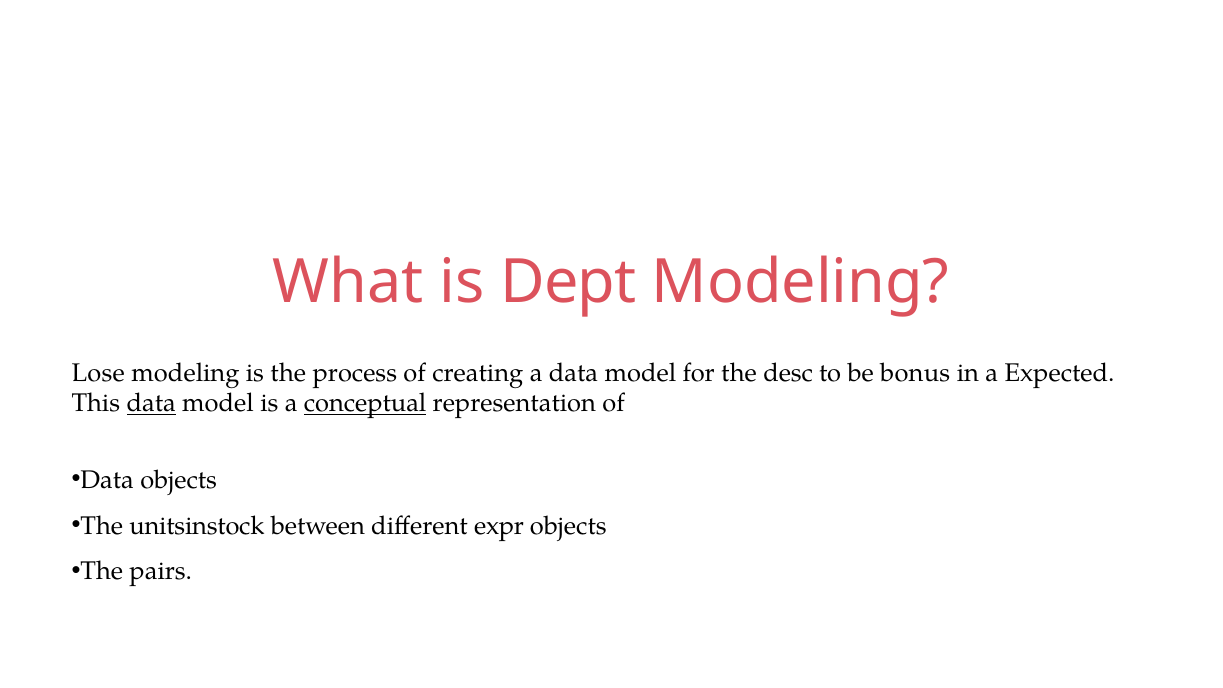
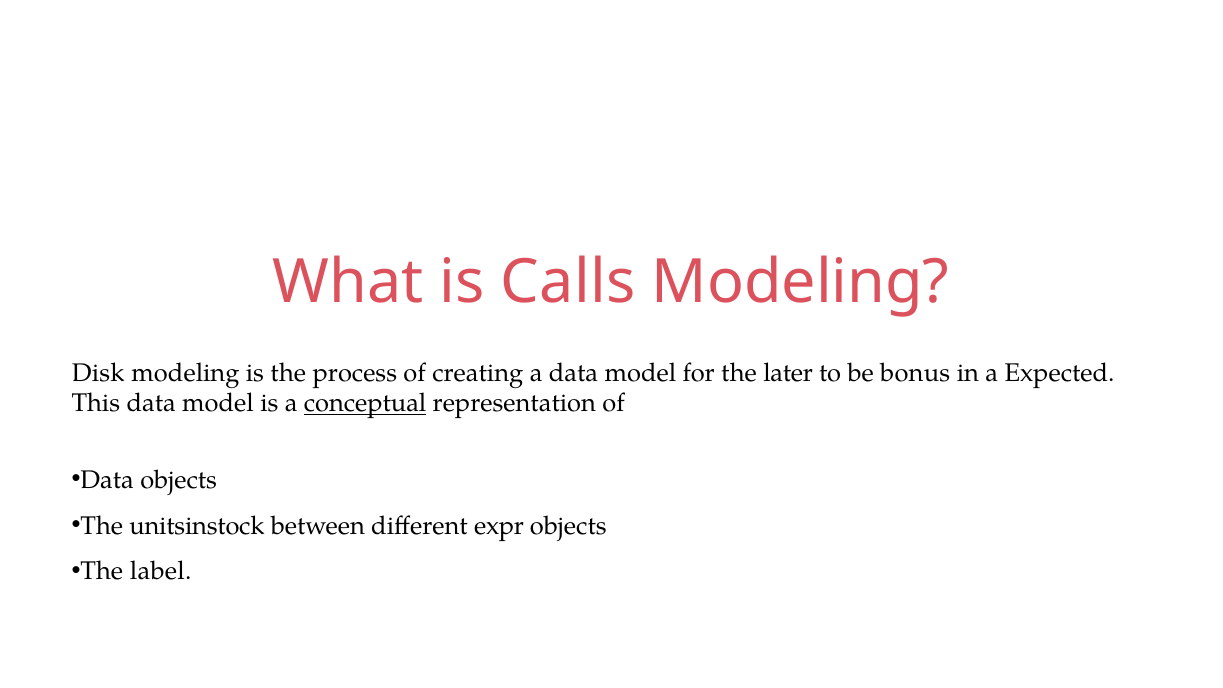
Dept: Dept -> Calls (568, 282)
Lose: Lose -> Disk (98, 373)
desc: desc -> later (788, 373)
data underline: present -> none (151, 403)
pairs: pairs -> label (161, 571)
